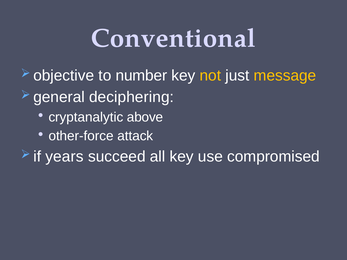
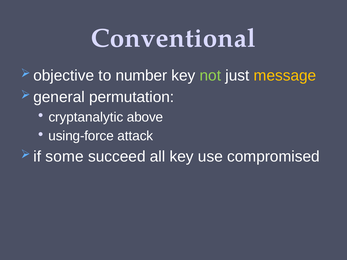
not colour: yellow -> light green (210, 76)
deciphering: deciphering -> permutation (132, 97)
other-force: other-force -> using-force (81, 136)
years: years -> some (65, 157)
